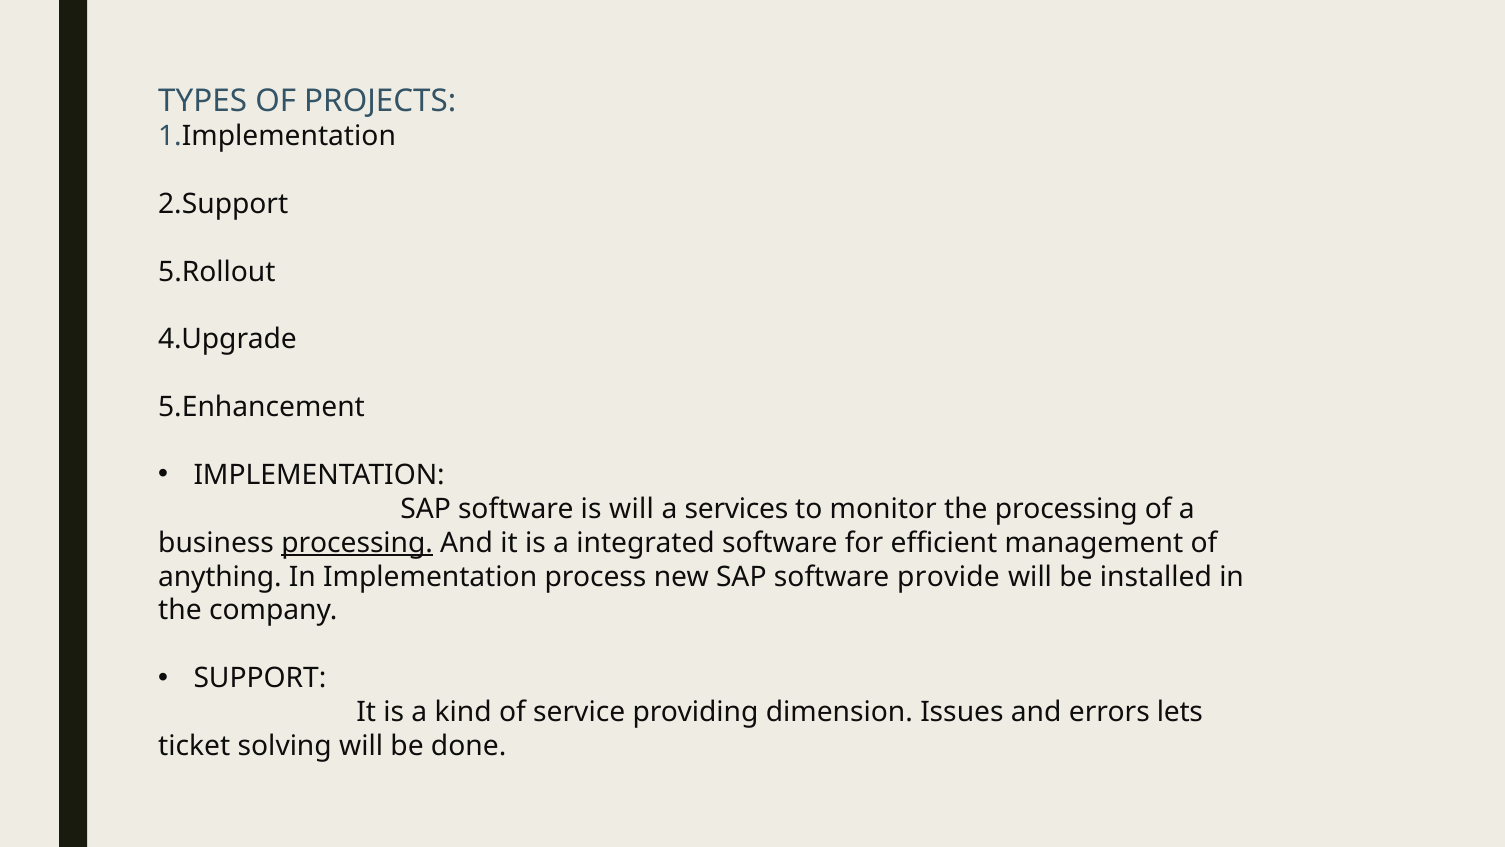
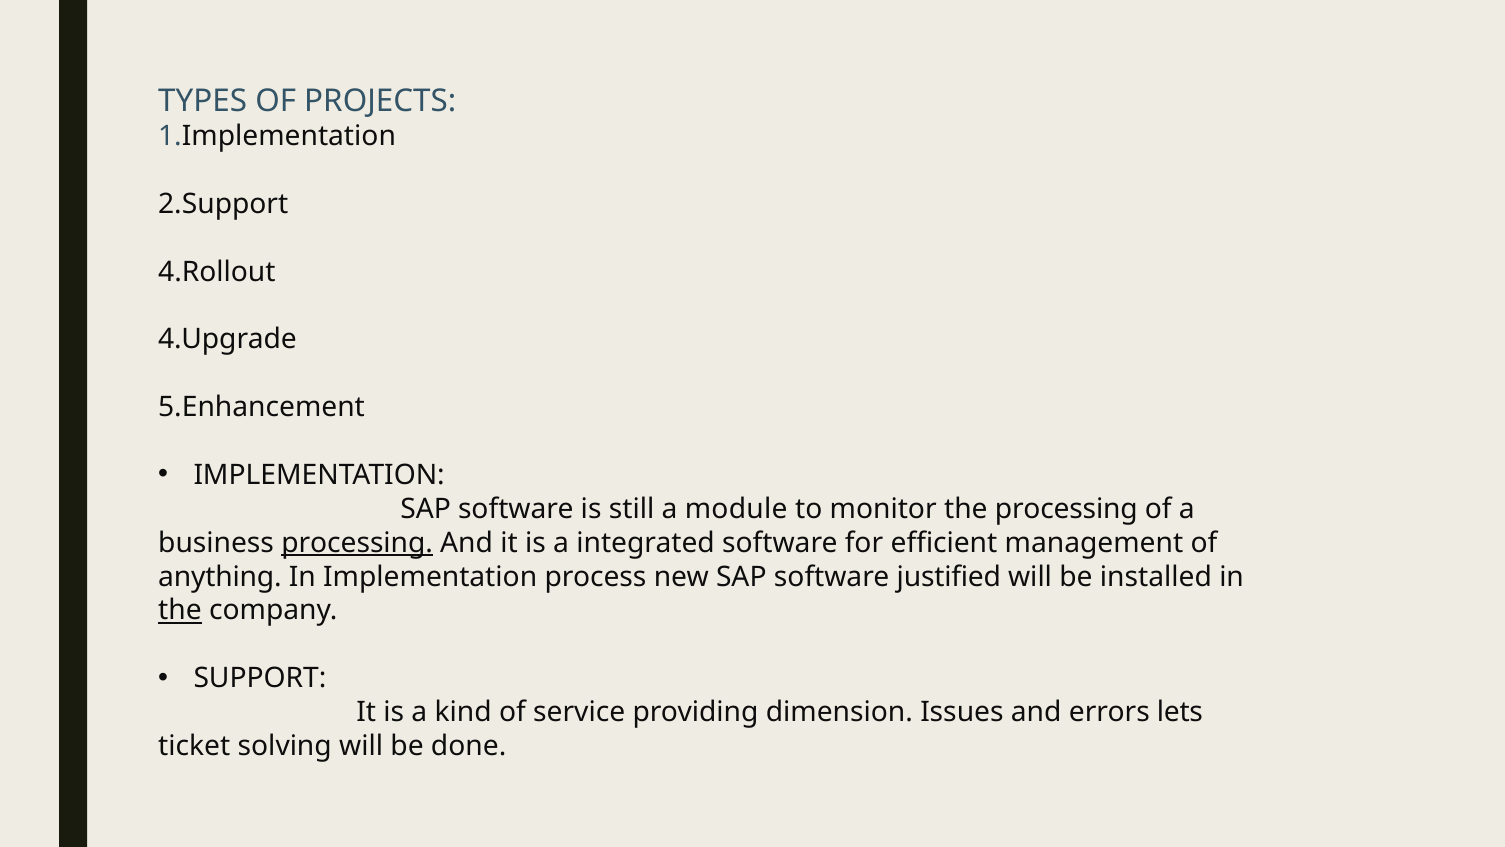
5.Rollout: 5.Rollout -> 4.Rollout (217, 272)
is will: will -> still (632, 509)
services: services -> module (736, 509)
provide: provide -> justified (949, 576)
the underline: none -> present (180, 610)
